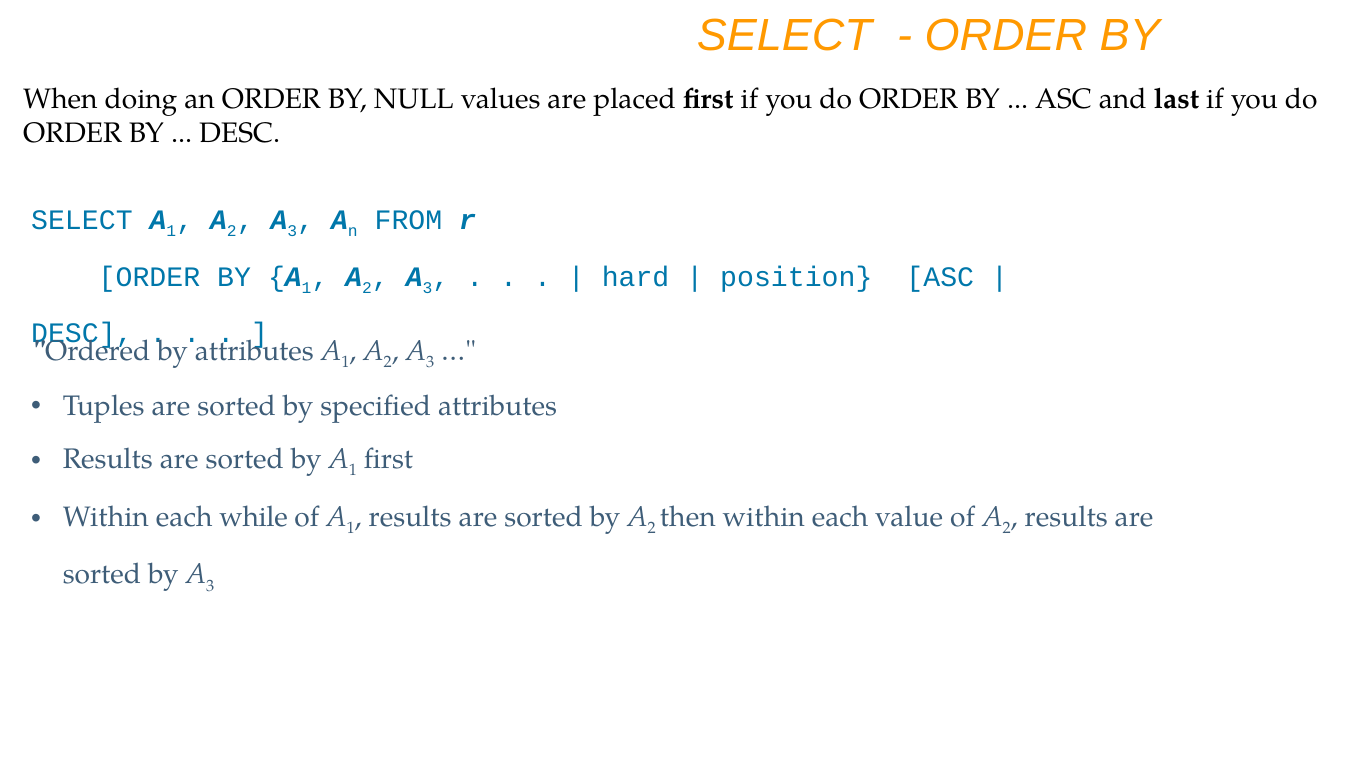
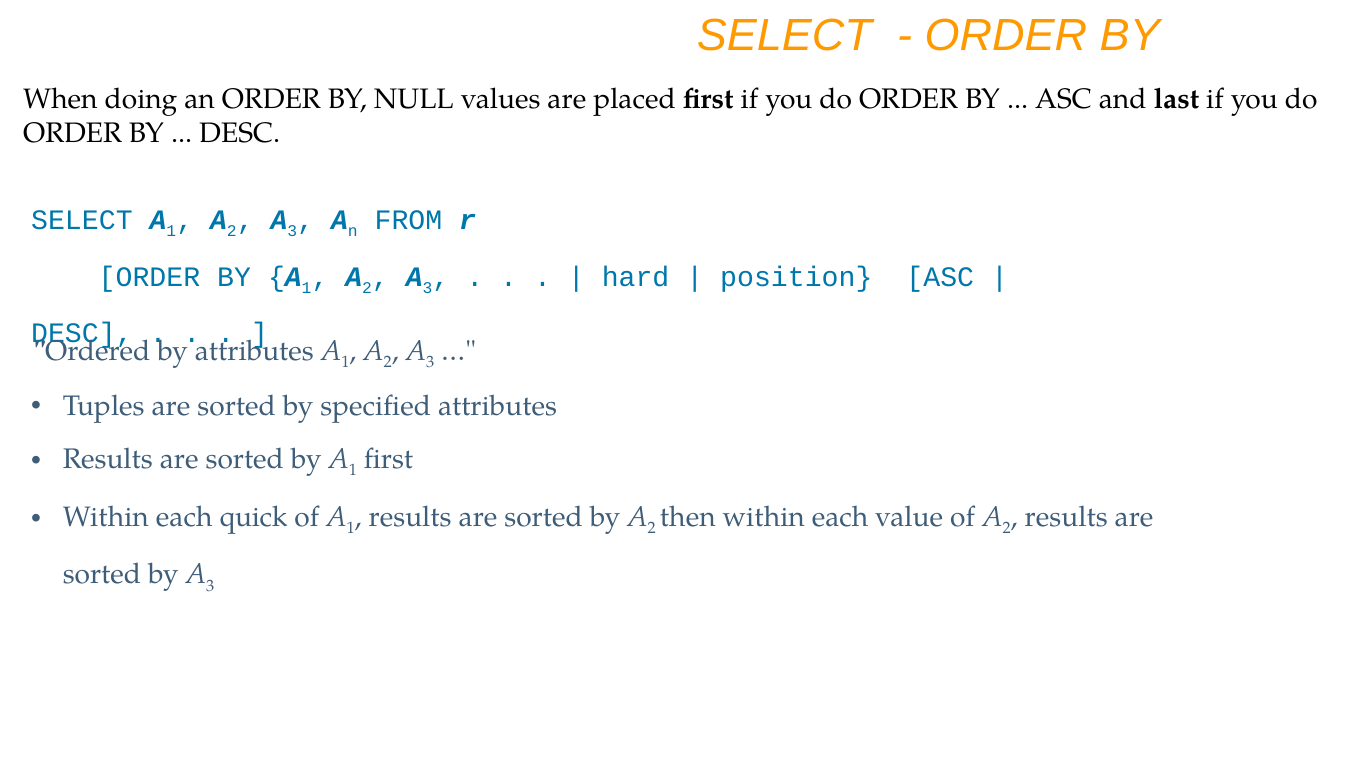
while: while -> quick (254, 517)
